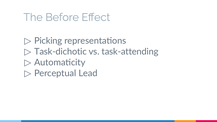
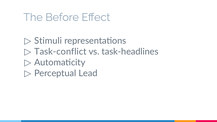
Picking: Picking -> Stimuli (48, 41)
Task-dichotic: Task-dichotic -> Task-conflict (60, 52)
task-attending: task-attending -> task-headlines (130, 52)
